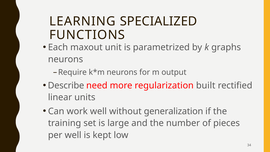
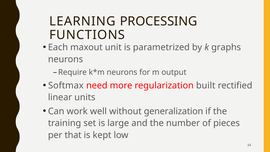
SPECIALIZED: SPECIALIZED -> PROCESSING (159, 21)
Describe: Describe -> Softmax (66, 85)
per well: well -> that (73, 135)
